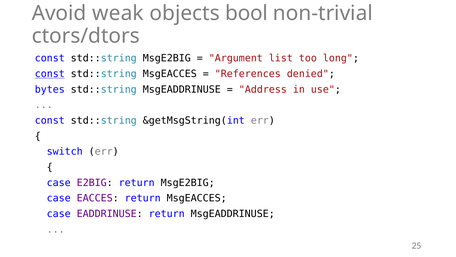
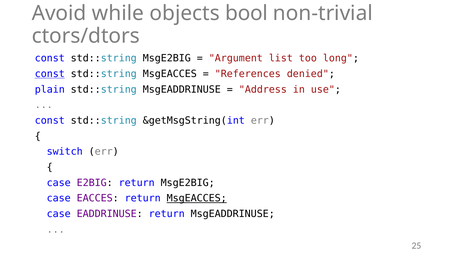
weak: weak -> while (118, 13)
bytes: bytes -> plain (50, 89)
MsgEACCES underline: none -> present (197, 198)
